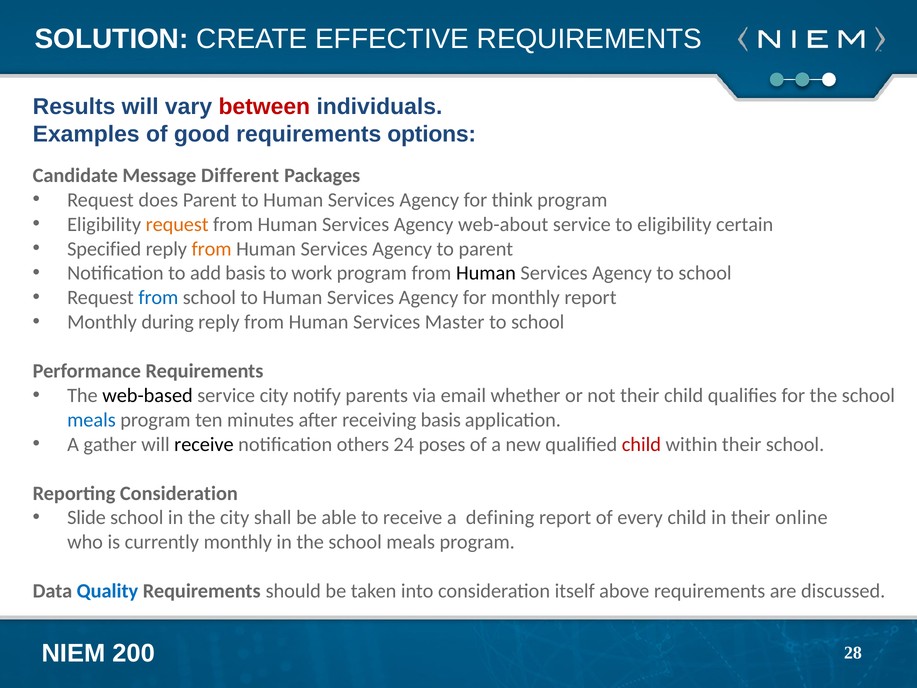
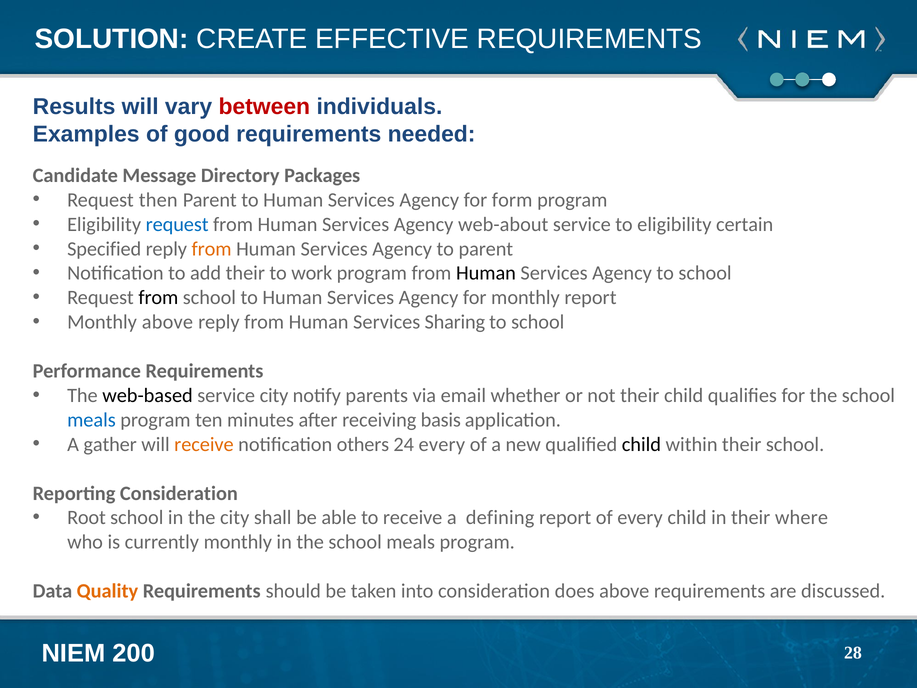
options: options -> needed (432, 134)
Different: Different -> Directory (240, 175)
does: does -> then (158, 200)
think: think -> form (512, 200)
request colour: orange -> blue (177, 224)
add basis: basis -> their (245, 273)
from colour: blue -> black (158, 298)
Monthly during: during -> above (167, 322)
Master: Master -> Sharing (455, 322)
receive colour: black -> orange (204, 444)
24 poses: poses -> every (442, 444)
child colour: red -> black (641, 444)
Slide: Slide -> Root (86, 518)
online: online -> where (801, 518)
Quality colour: blue -> orange (107, 591)
itself: itself -> does (575, 591)
